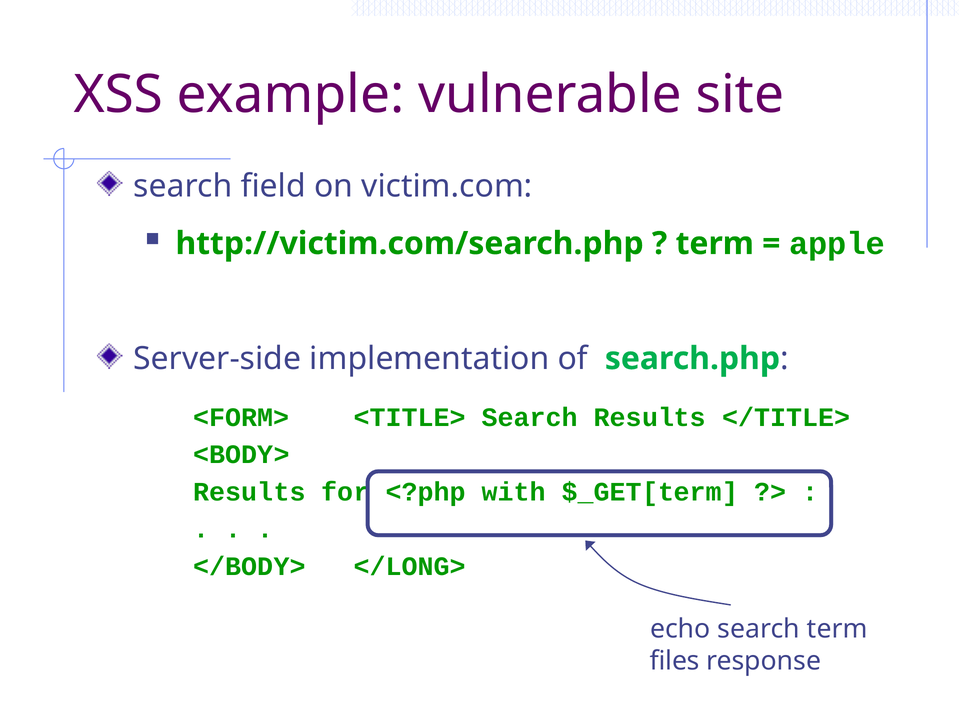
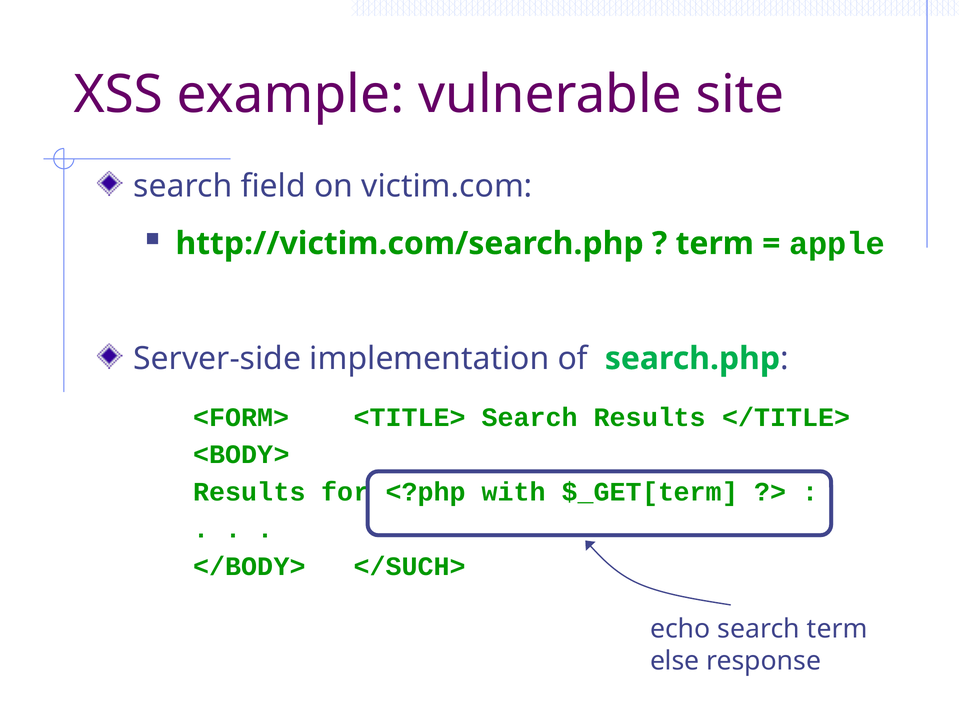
</LONG>: </LONG> -> </SUCH> (410, 567)
files: files -> else (675, 661)
